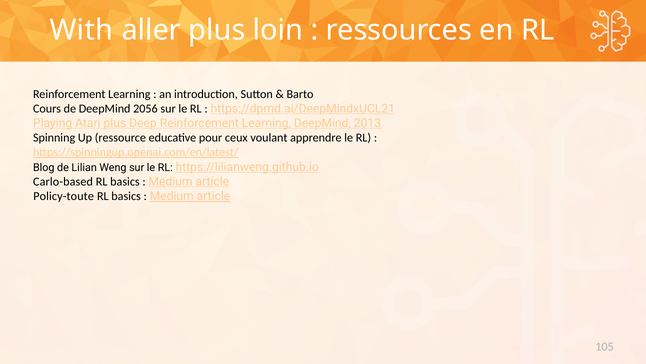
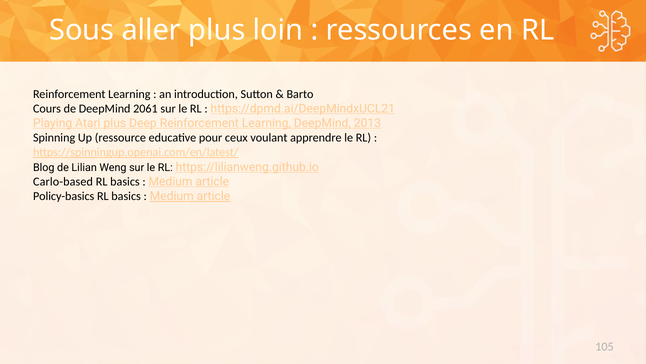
With: With -> Sous (82, 30)
2056: 2056 -> 2061 (145, 108)
Policy-toute: Policy-toute -> Policy-basics (64, 196)
